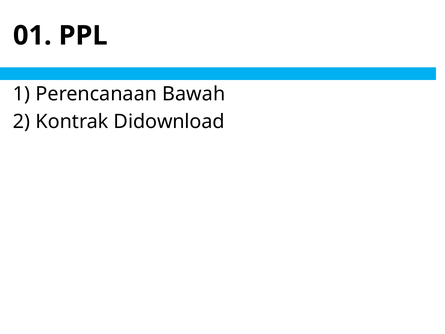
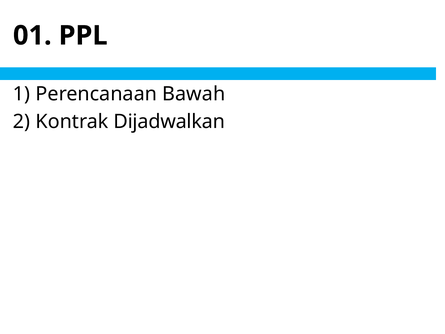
Didownload: Didownload -> Dijadwalkan (169, 122)
